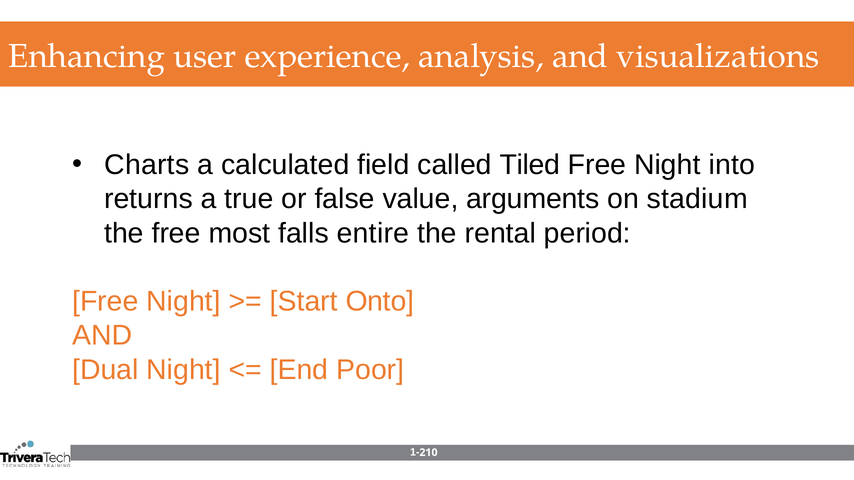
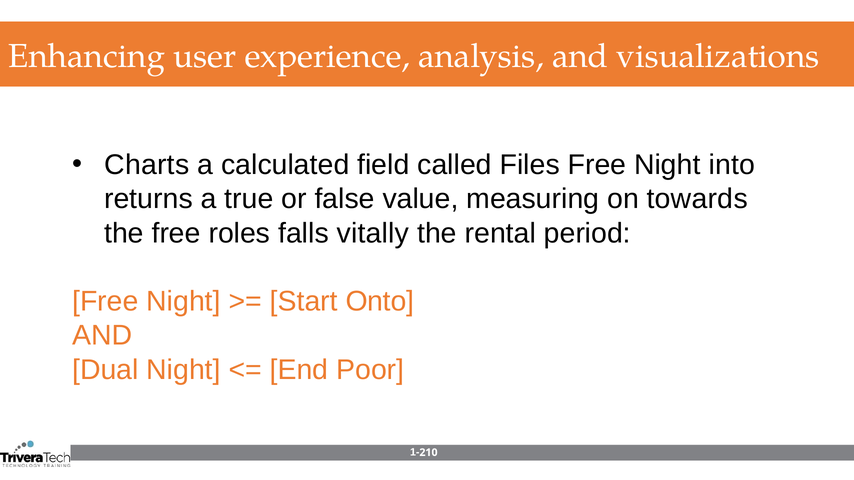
Tiled: Tiled -> Files (530, 165)
arguments: arguments -> measuring (533, 199)
stadium: stadium -> towards (697, 199)
most: most -> roles (239, 233)
entire: entire -> vitally (373, 233)
